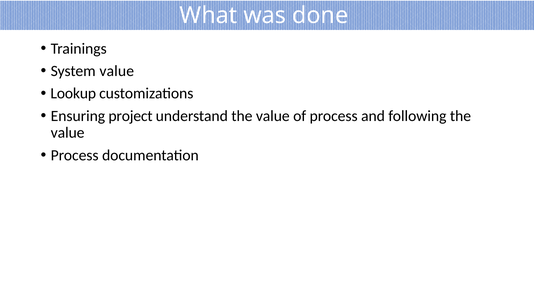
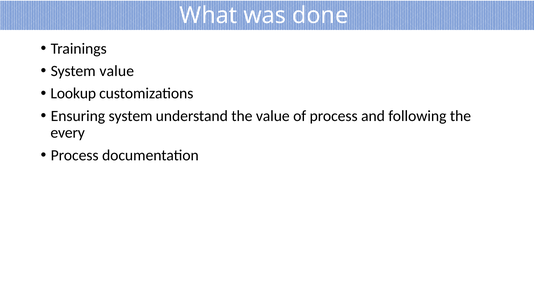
Ensuring project: project -> system (131, 116)
value: value -> every (68, 132)
